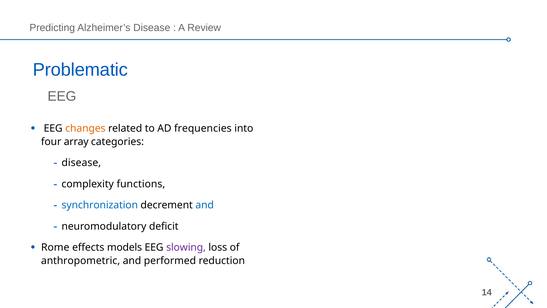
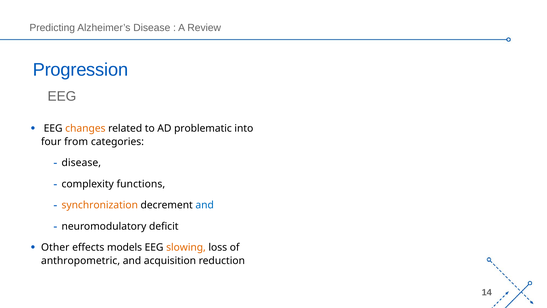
Problematic: Problematic -> Progression (80, 70)
frequencies: frequencies -> problematic (203, 128)
array: array -> from (76, 141)
synchronization colour: blue -> orange (100, 205)
Rome: Rome -> Other (55, 247)
slowing colour: purple -> orange (186, 247)
performed: performed -> acquisition (170, 260)
